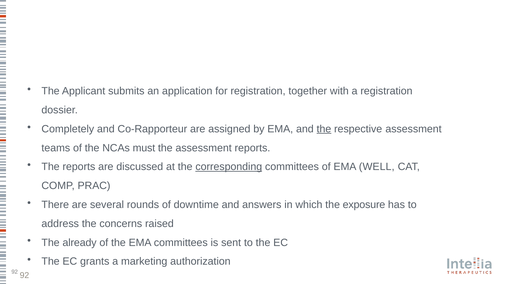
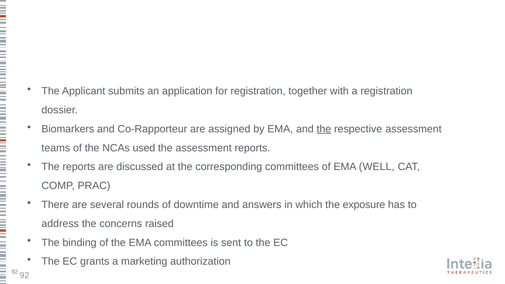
Completely: Completely -> Biomarkers (68, 129)
must: must -> used (144, 148)
corresponding underline: present -> none (229, 167)
already: already -> binding (80, 243)
